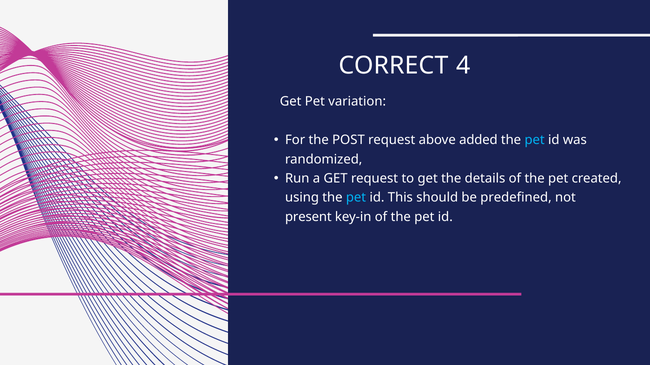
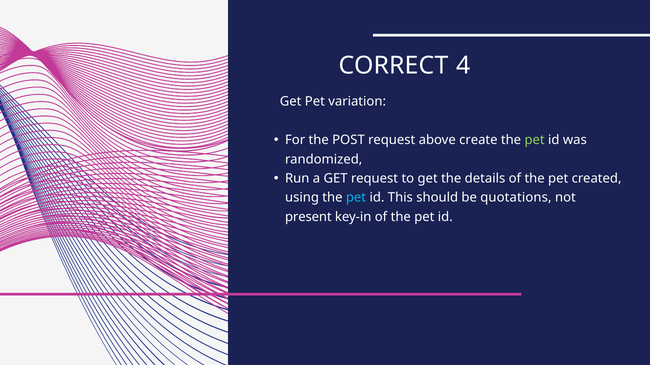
added: added -> create (478, 140)
pet colour: light blue -> light green (535, 140)
predefined: predefined -> quotations (516, 198)
